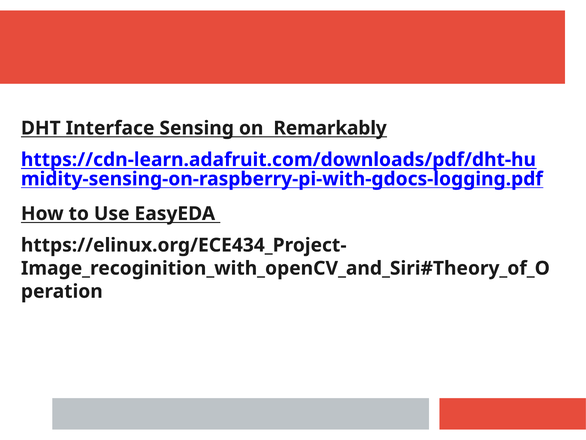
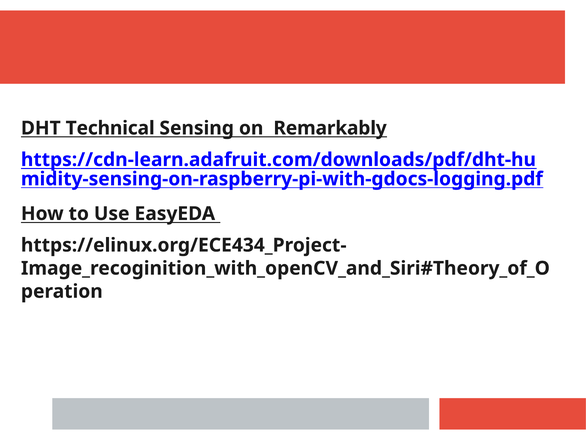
Interface: Interface -> Technical (110, 128)
